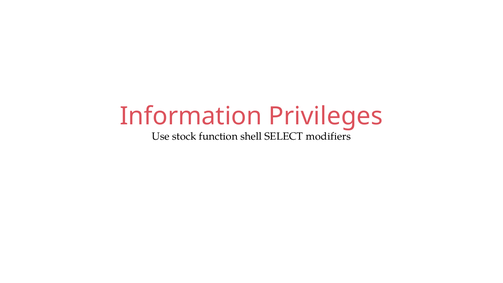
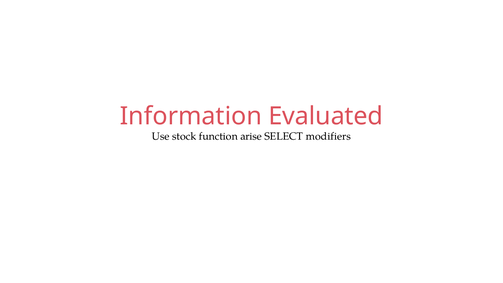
Privileges: Privileges -> Evaluated (326, 116)
shell: shell -> arise (251, 137)
